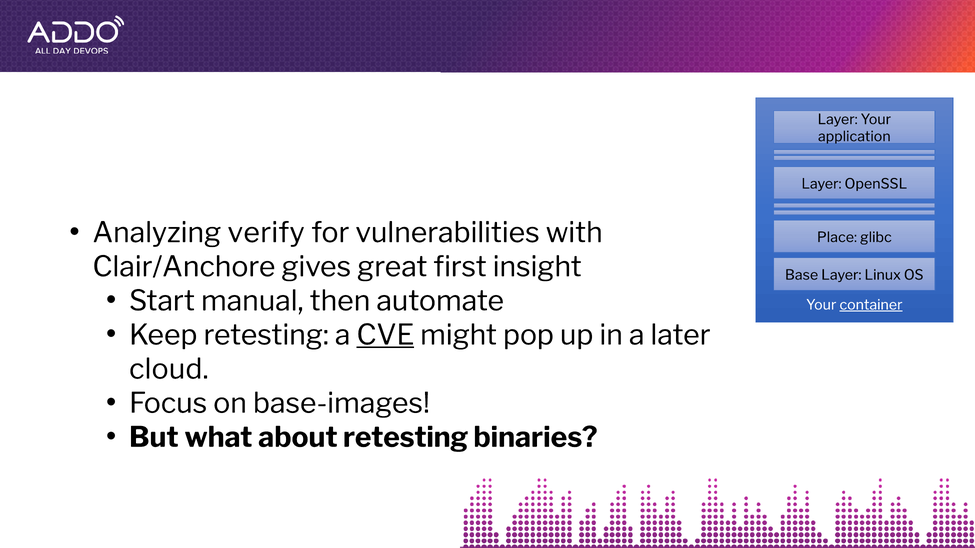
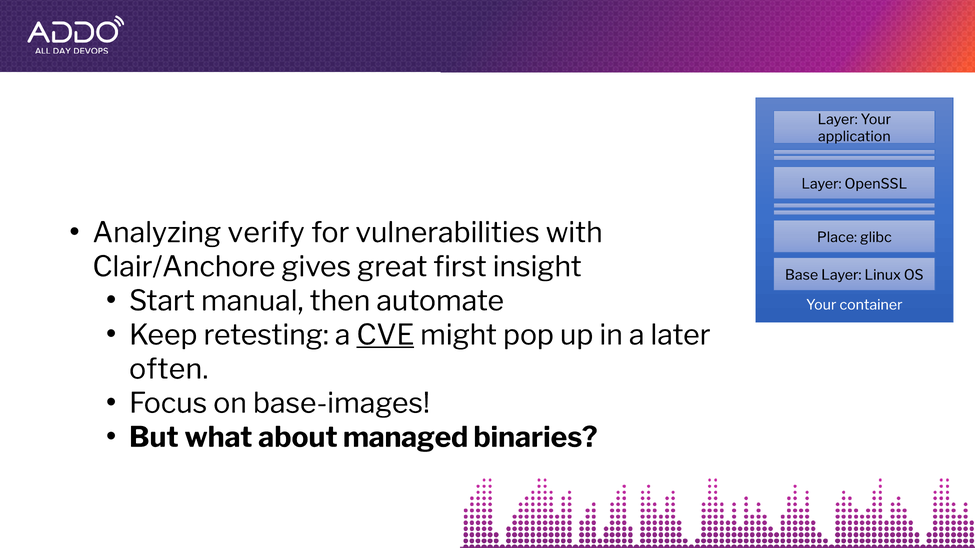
container underline: present -> none (871, 305)
cloud: cloud -> often (169, 370)
about retesting: retesting -> managed (406, 438)
